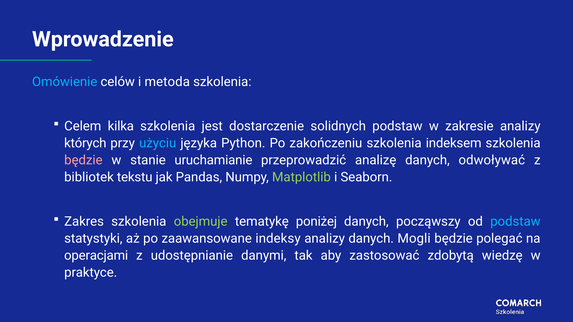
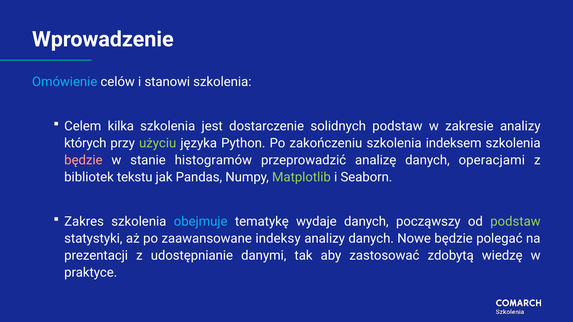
metoda: metoda -> stanowi (167, 82)
użyciu colour: light blue -> light green (158, 143)
uruchamianie: uruchamianie -> histogramów (213, 160)
odwoływać: odwoływać -> operacjami (492, 160)
obejmuje colour: light green -> light blue (201, 222)
poniżej: poniżej -> wydaje (316, 222)
podstaw colour: light blue -> light green (515, 222)
Mogli: Mogli -> Nowe (414, 239)
operacjami: operacjami -> prezentacji (96, 256)
